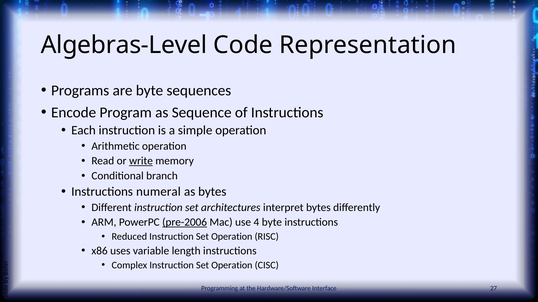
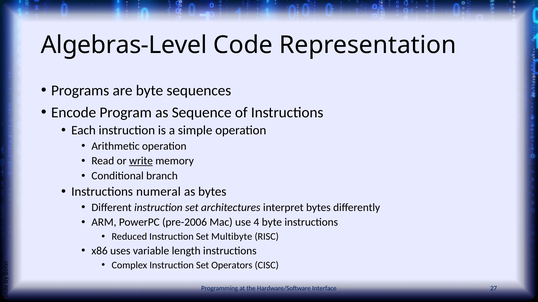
pre-2006 underline: present -> none (185, 223)
Reduced Instruction Set Operation: Operation -> Multibyte (232, 237)
Complex Instruction Set Operation: Operation -> Operators (232, 266)
